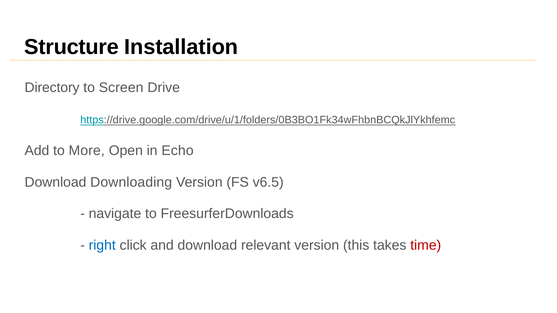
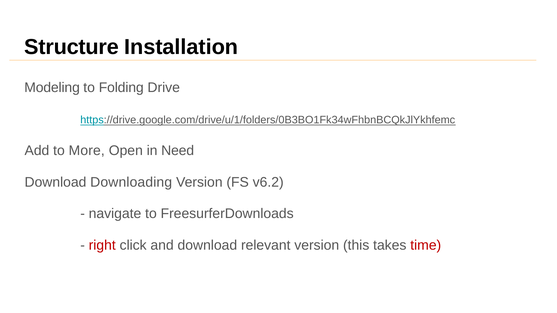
Directory: Directory -> Modeling (52, 88)
Screen: Screen -> Folding (121, 88)
Echo: Echo -> Need (178, 151)
v6.5: v6.5 -> v6.2 (268, 182)
right colour: blue -> red (102, 245)
